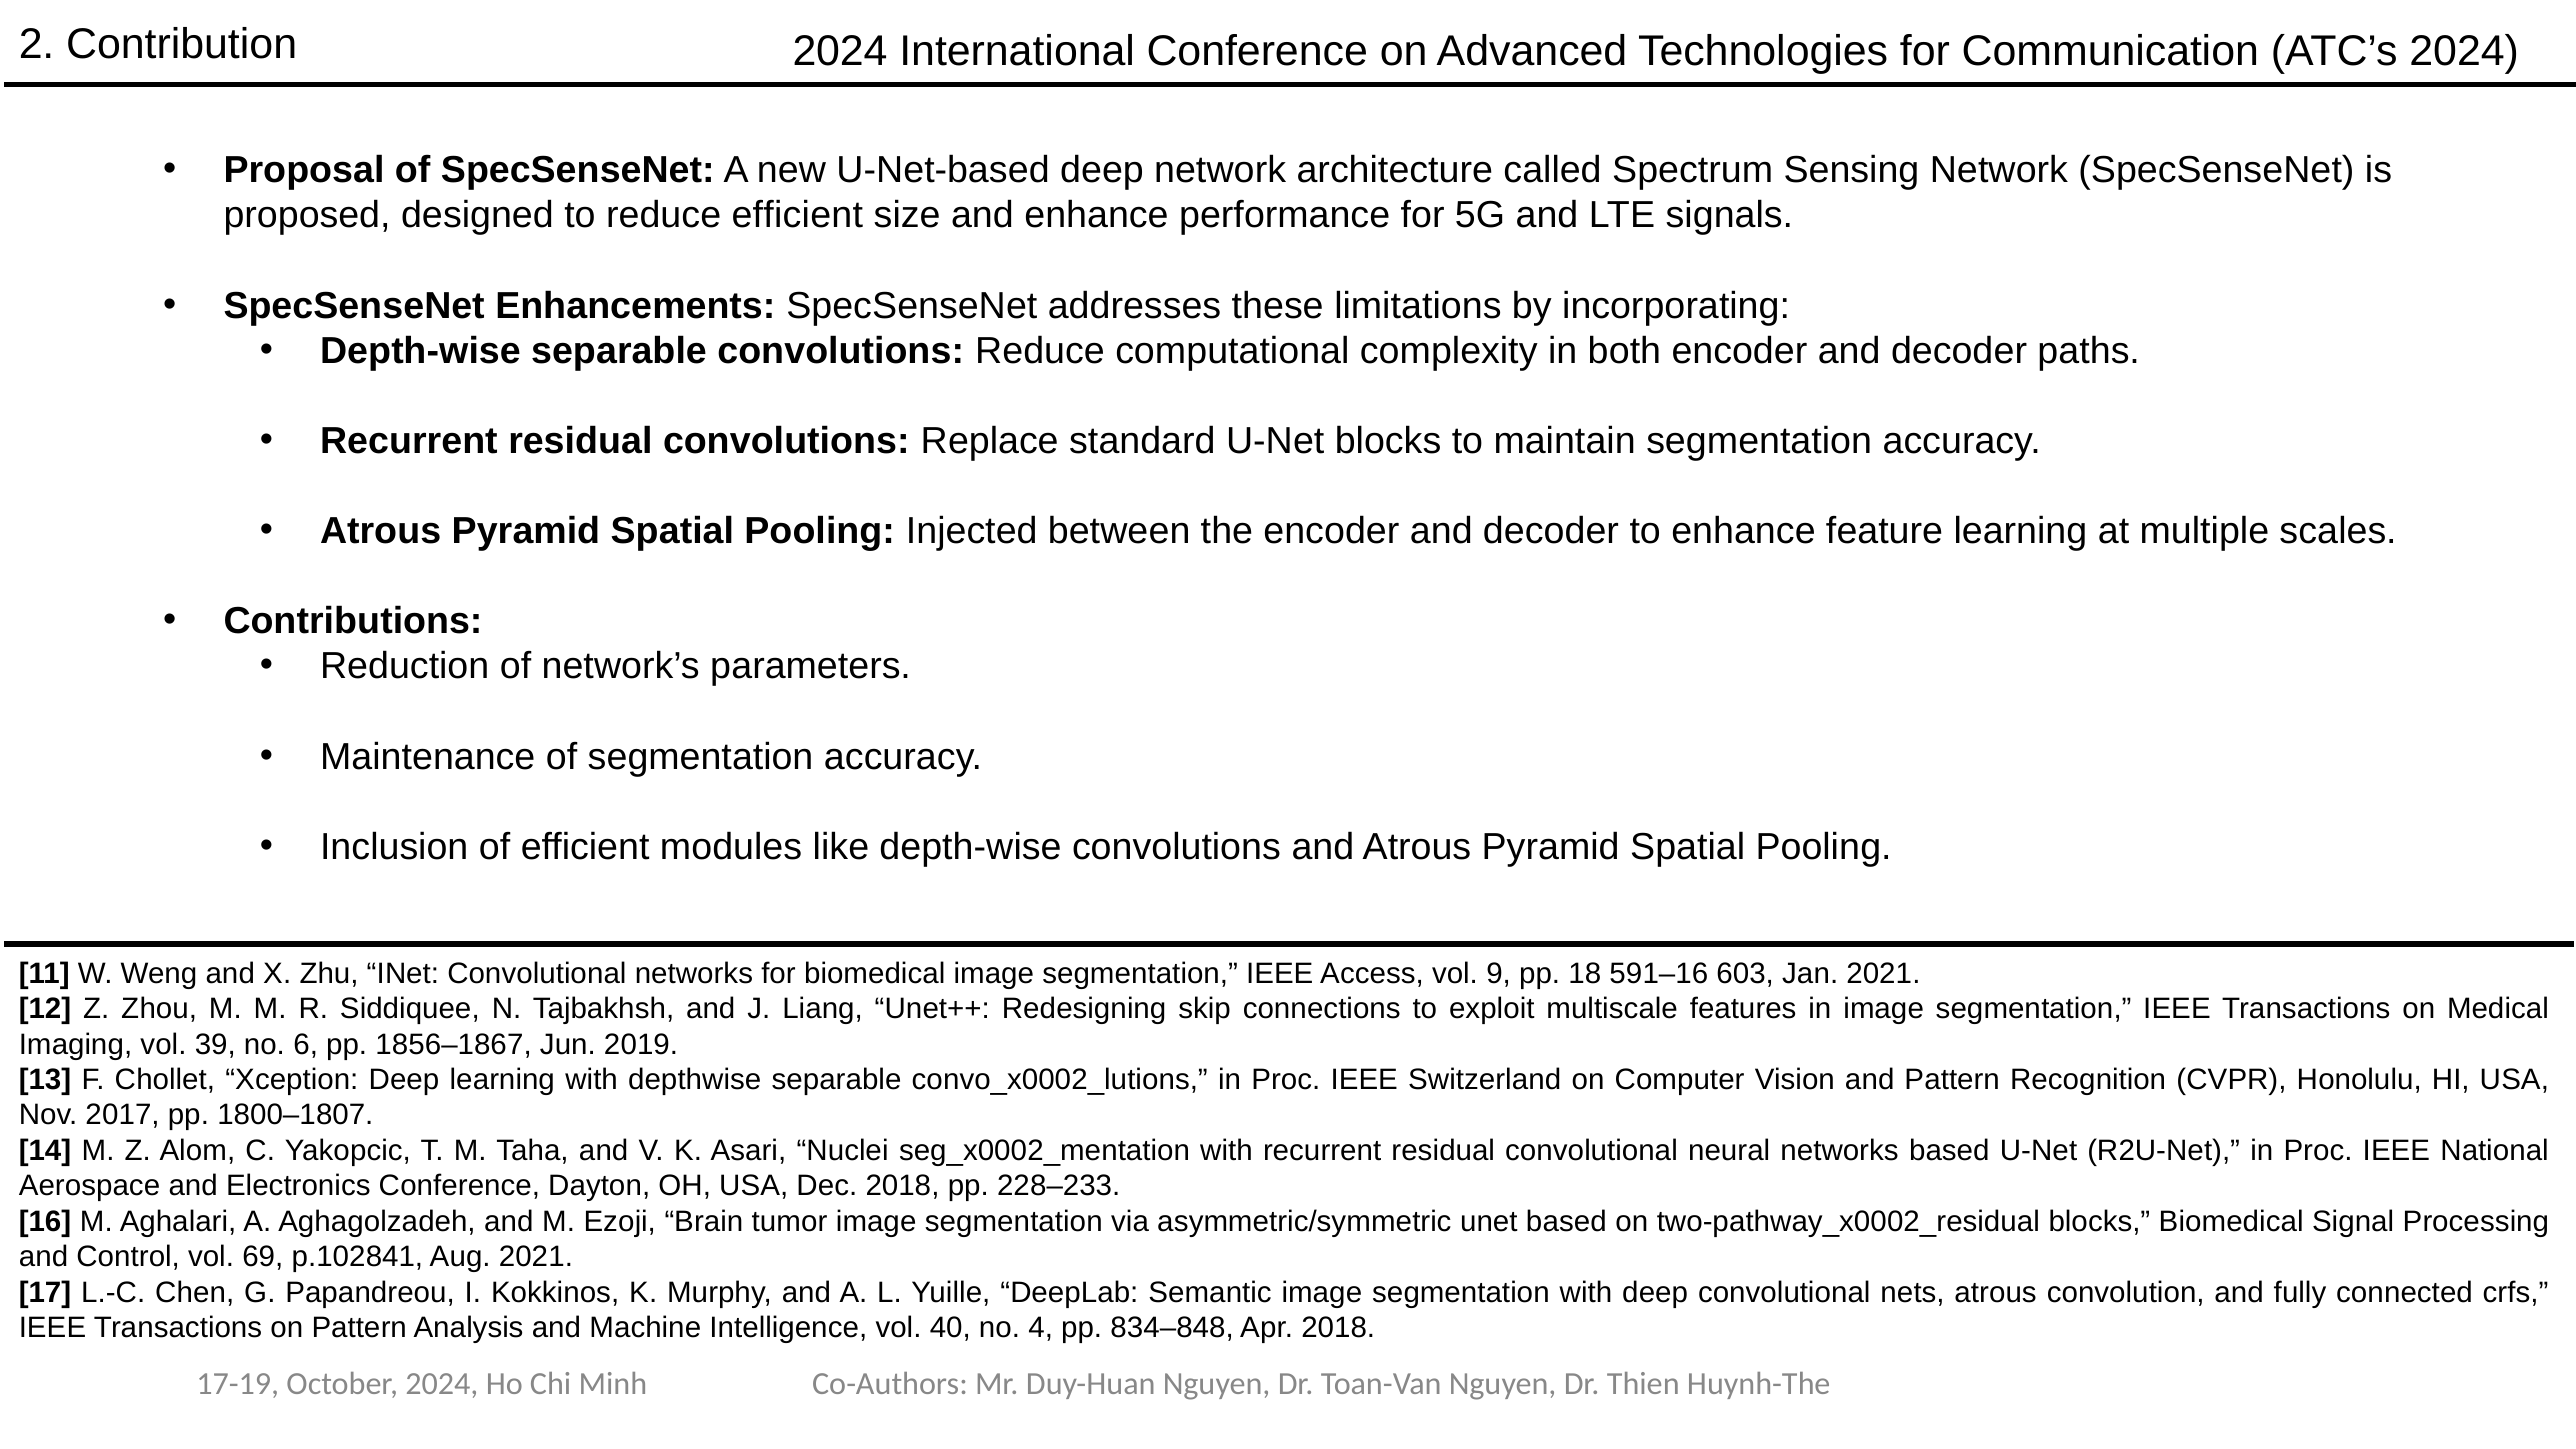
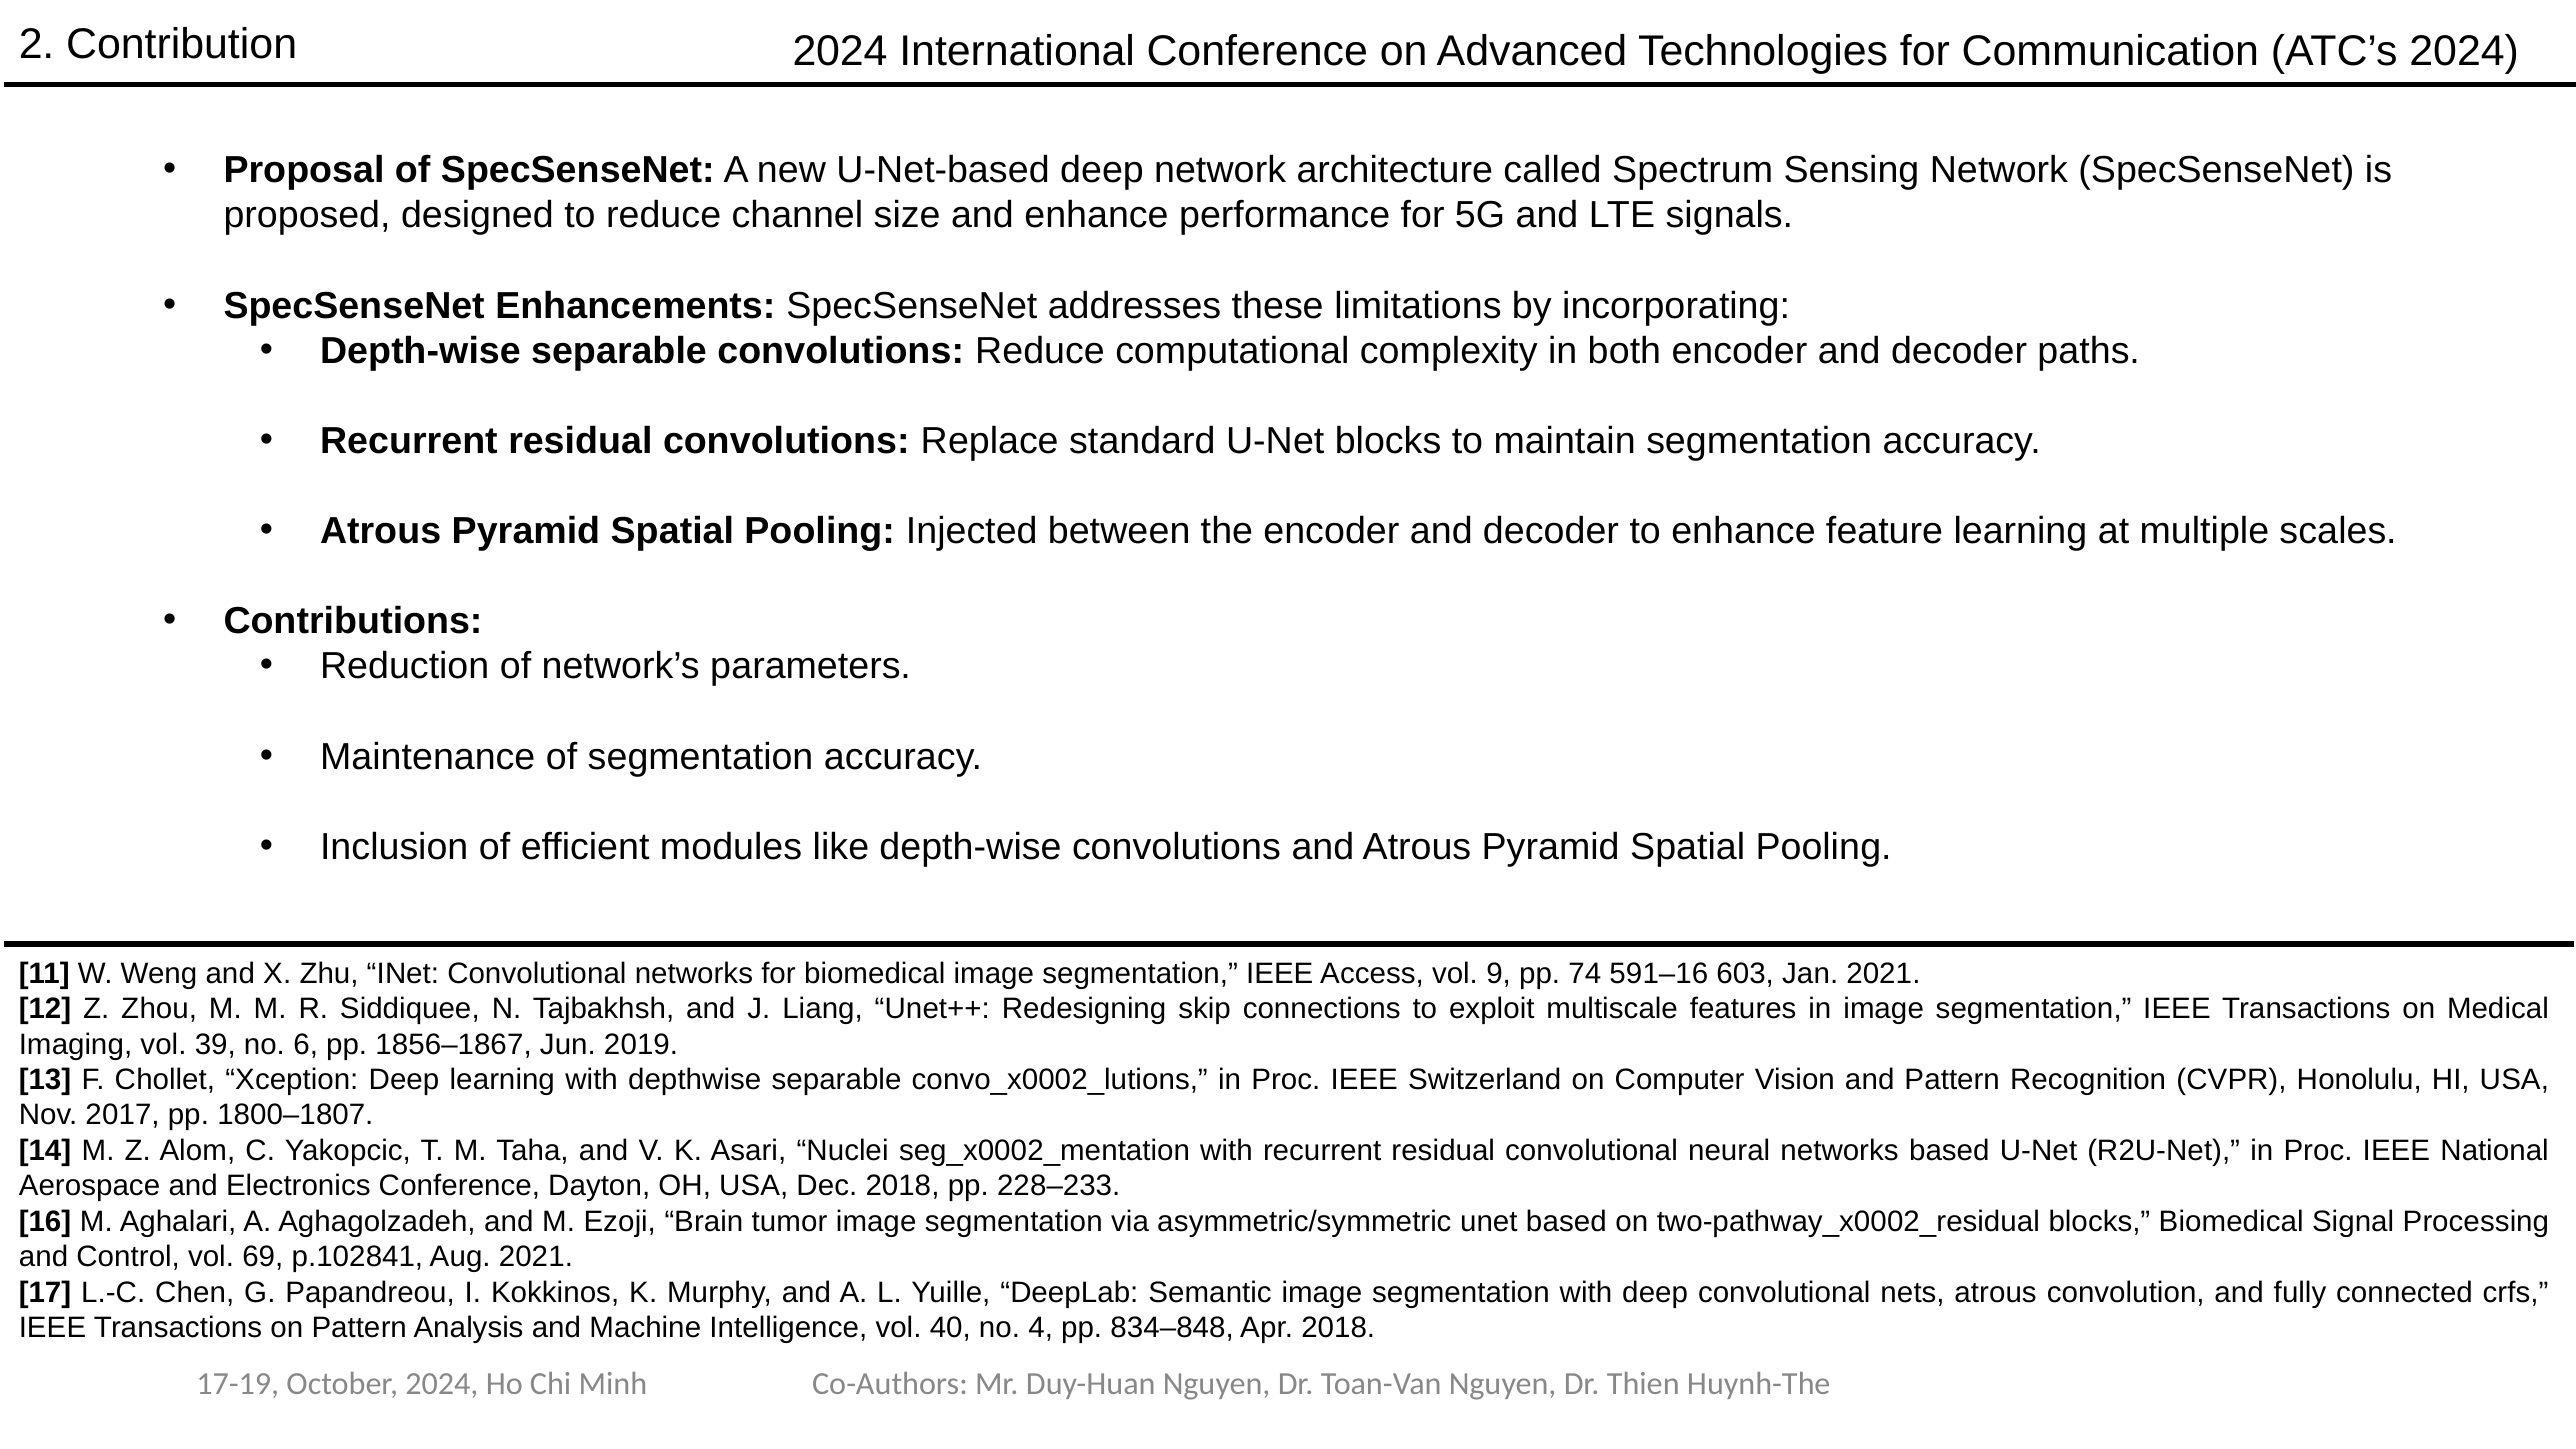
reduce efficient: efficient -> channel (797, 215)
18: 18 -> 74 (1585, 973)
